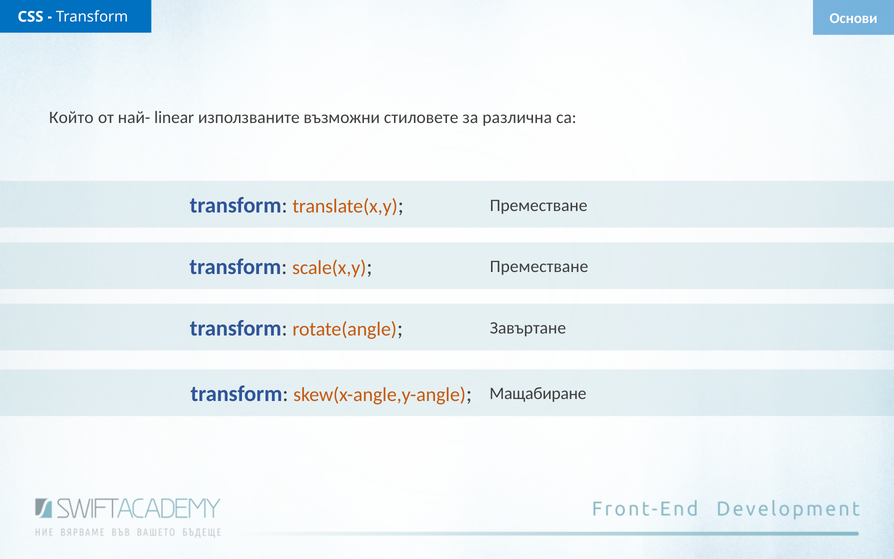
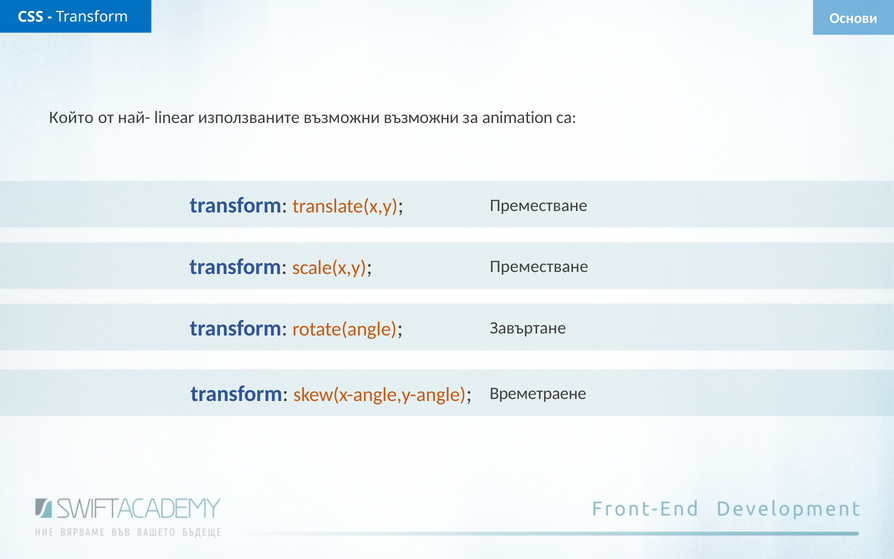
възможни стиловете: стиловете -> възможни (421, 117)
различна: различна -> animation (517, 117)
Мащабиране: Мащабиране -> Времетраене (538, 394)
